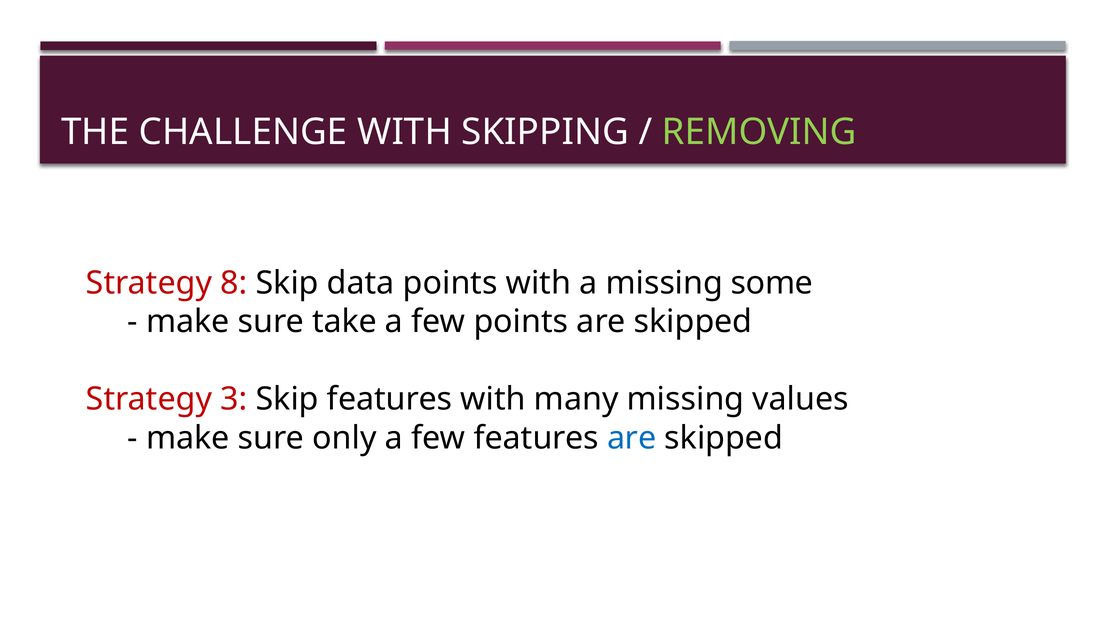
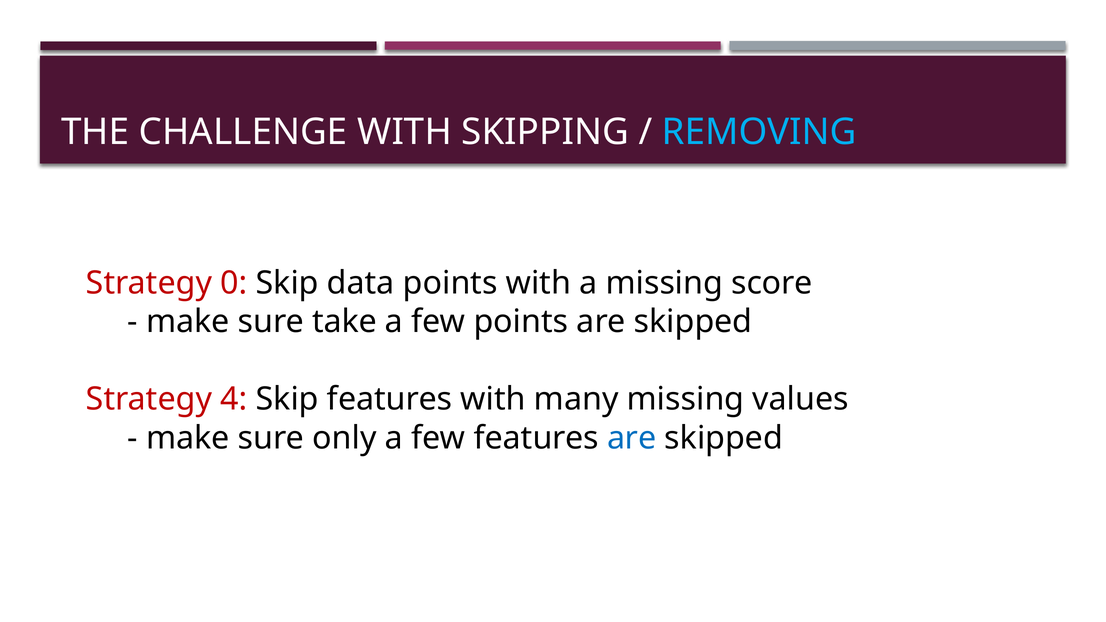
REMOVING colour: light green -> light blue (759, 132)
8: 8 -> 0 (234, 283)
some: some -> score (772, 283)
3: 3 -> 4 (234, 399)
